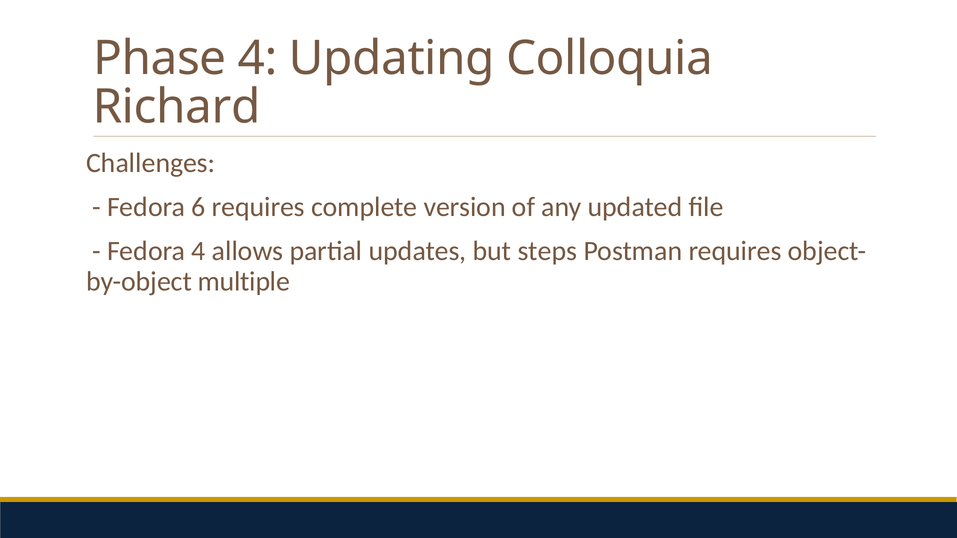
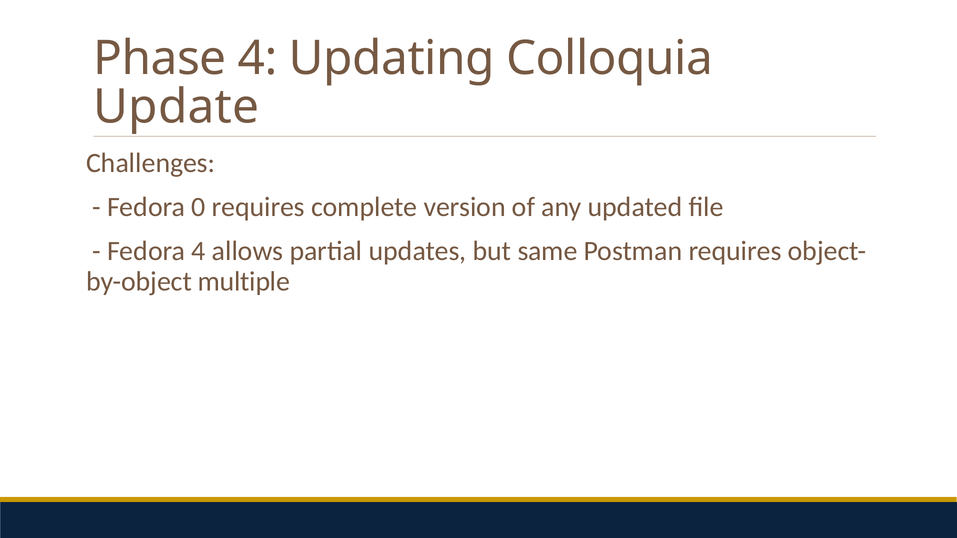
Richard: Richard -> Update (176, 107)
6: 6 -> 0 (198, 207)
steps: steps -> same (548, 251)
